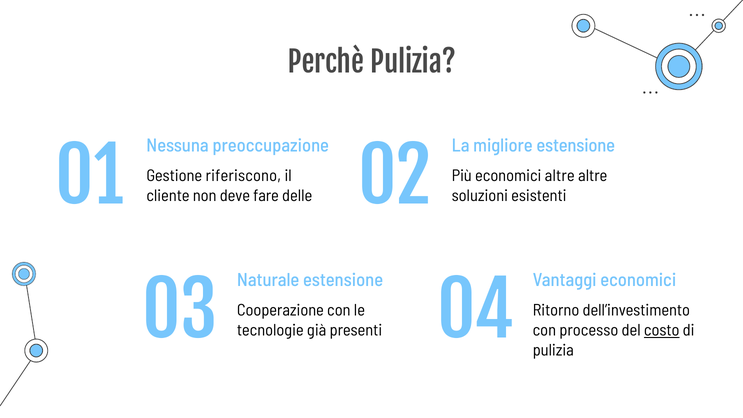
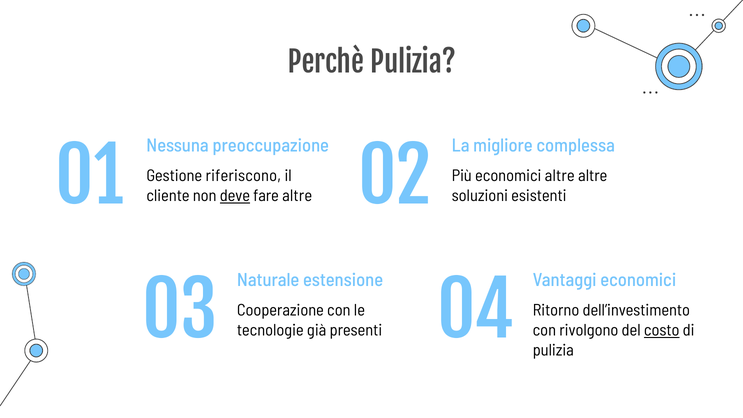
migliore estensione: estensione -> complessa (576, 145)
deve underline: none -> present (235, 196)
fare delle: delle -> altre (297, 196)
processo: processo -> rivolgono (589, 330)
